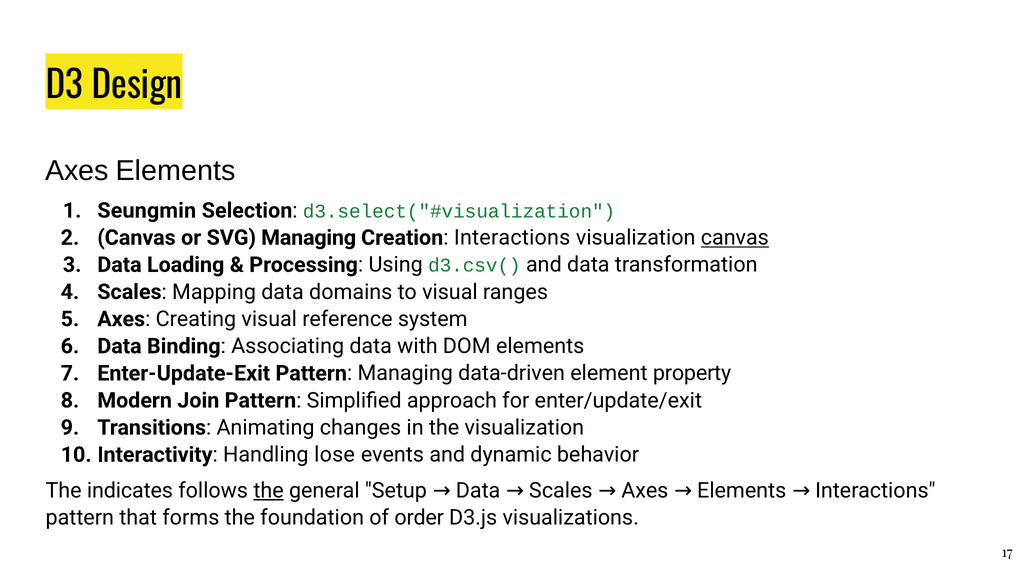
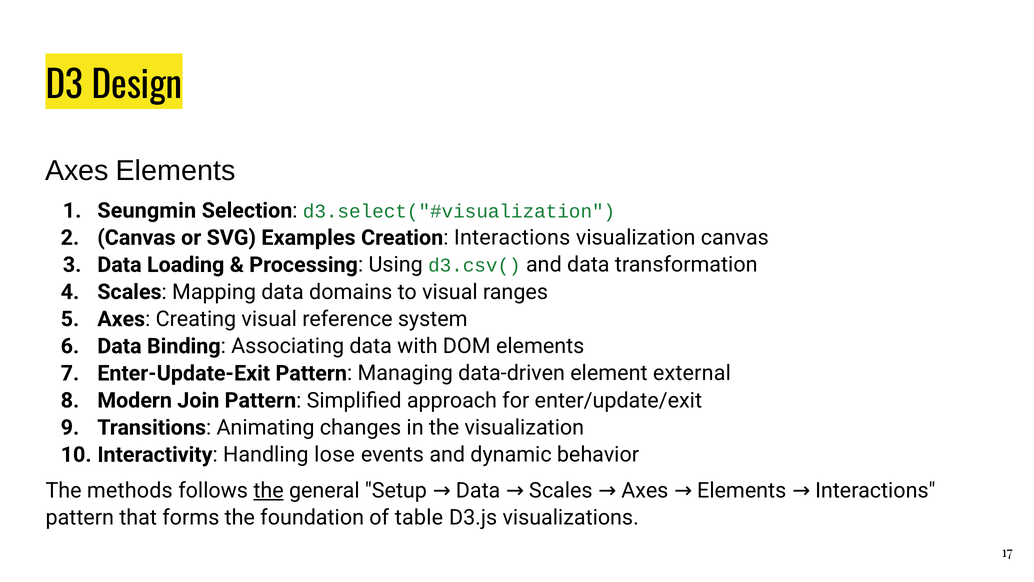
SVG Managing: Managing -> Examples (308, 238)
canvas underline: present -> none (735, 238)
property: property -> external (692, 373)
indicates: indicates -> methods (130, 490)
order: order -> table (419, 517)
